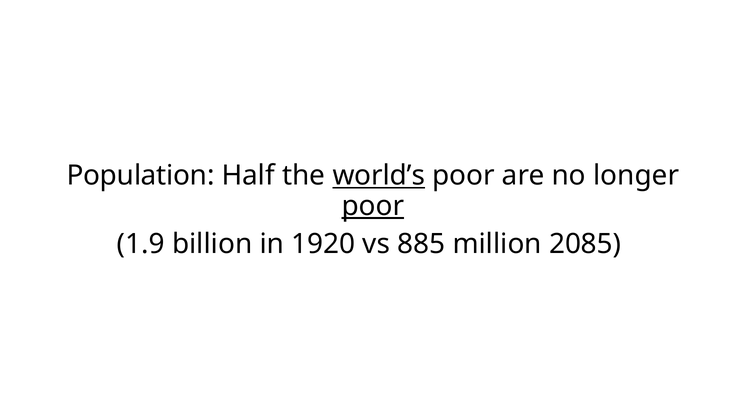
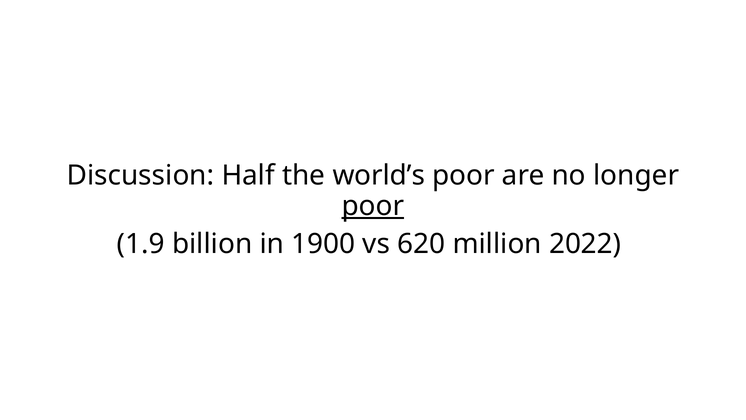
Population: Population -> Discussion (140, 176)
world’s underline: present -> none (379, 176)
1920: 1920 -> 1900 (323, 244)
885: 885 -> 620 (421, 244)
2085: 2085 -> 2022 (585, 244)
